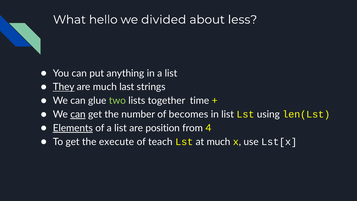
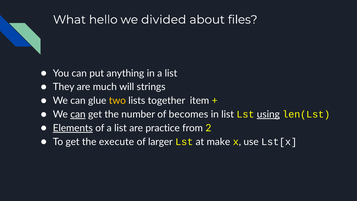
less: less -> files (243, 20)
They underline: present -> none (64, 87)
last: last -> will (127, 87)
two colour: light green -> yellow (117, 101)
time: time -> item (200, 101)
using underline: none -> present (268, 114)
position: position -> practice (163, 128)
4: 4 -> 2 (208, 128)
teach: teach -> larger (160, 142)
at much: much -> make (218, 142)
